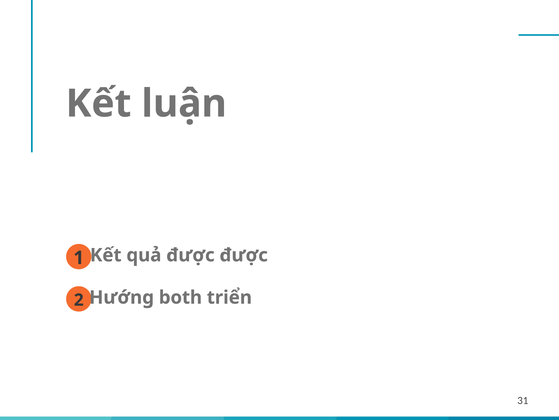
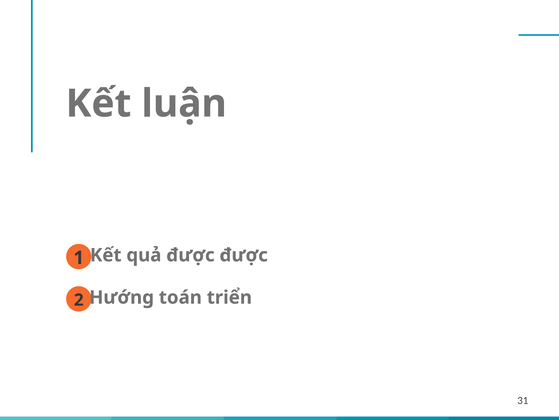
both: both -> toán (180, 297)
